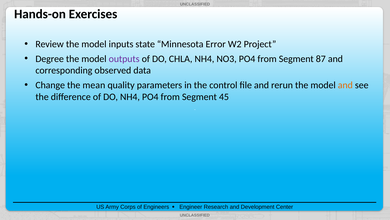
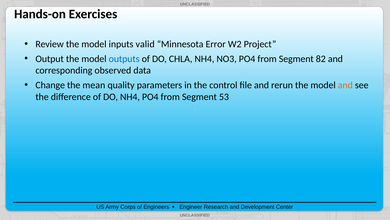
state: state -> valid (145, 44)
Degree: Degree -> Output (50, 59)
outputs colour: purple -> blue (124, 59)
87: 87 -> 82 (321, 59)
45: 45 -> 53 (224, 97)
